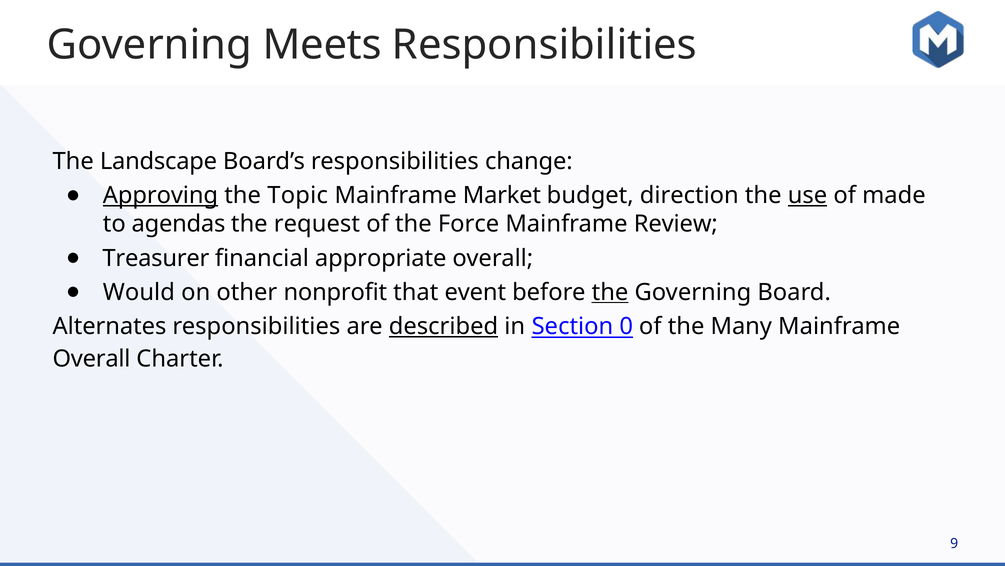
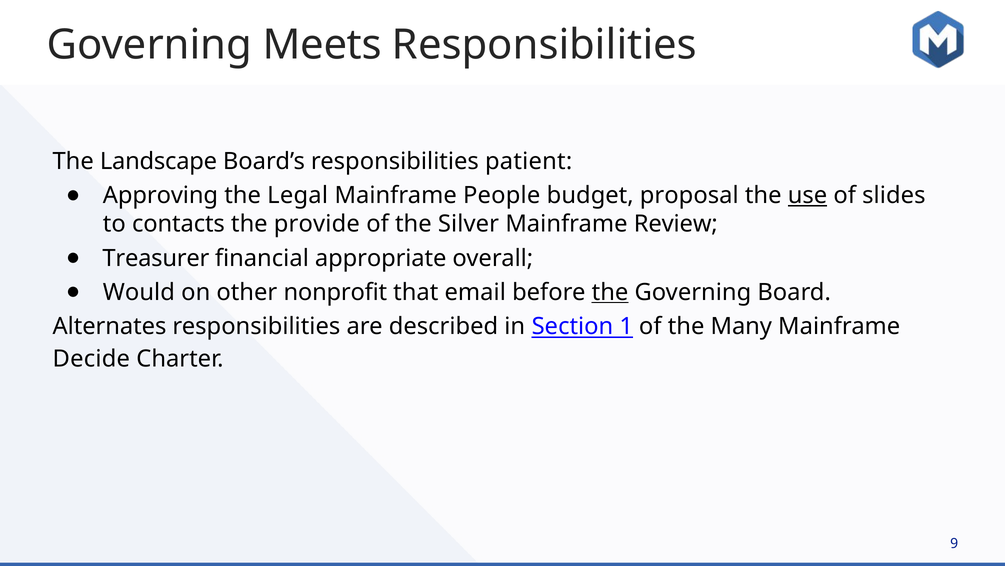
change: change -> patient (529, 161)
Approving underline: present -> none (160, 195)
Topic: Topic -> Legal (298, 195)
Market: Market -> People (502, 195)
direction: direction -> proposal (689, 195)
made: made -> slides (894, 195)
agendas: agendas -> contacts (178, 224)
request: request -> provide (317, 224)
Force: Force -> Silver (468, 224)
event: event -> email (475, 292)
described underline: present -> none (443, 326)
0: 0 -> 1 (626, 326)
Overall: Overall -> Decide (91, 358)
